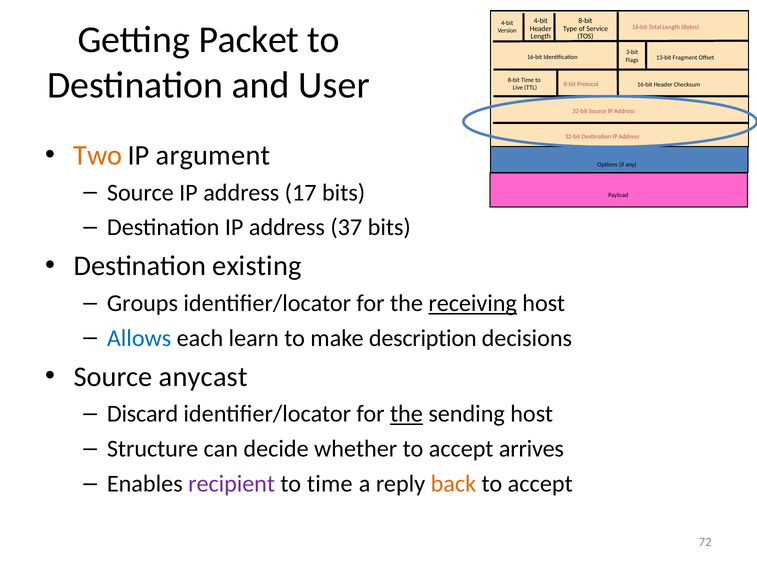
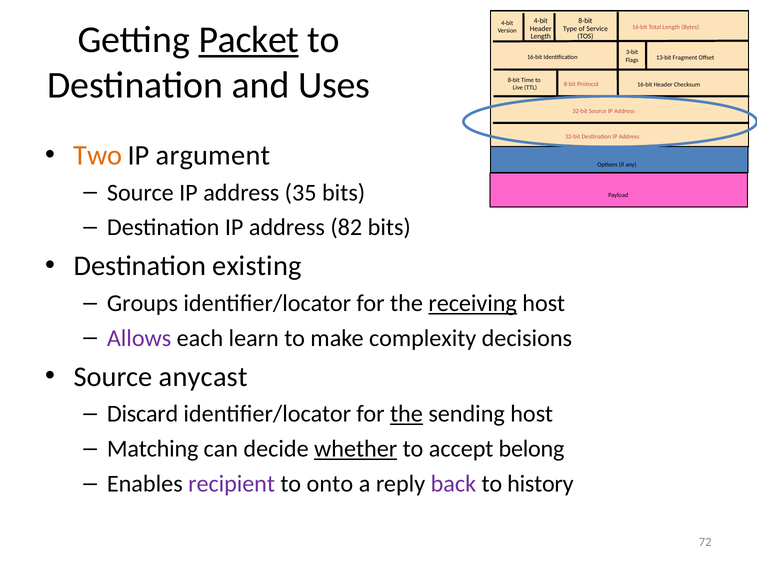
Packet underline: none -> present (249, 40)
User: User -> Uses (334, 85)
17: 17 -> 35 (301, 192)
37: 37 -> 82 (346, 227)
Allows colour: blue -> purple (139, 338)
description: description -> complexity (423, 338)
Structure: Structure -> Matching (153, 449)
whether underline: none -> present (356, 449)
arrives: arrives -> belong (531, 449)
to time: time -> onto (330, 484)
back colour: orange -> purple (453, 484)
accept: accept -> history (540, 484)
